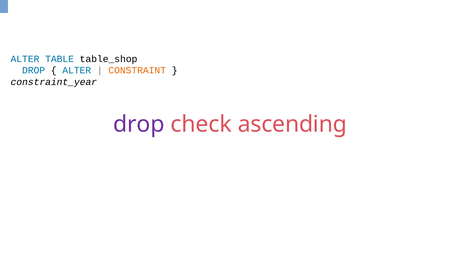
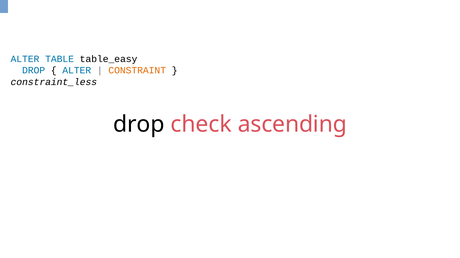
table_shop: table_shop -> table_easy (109, 59)
constraint_year: constraint_year -> constraint_less (54, 82)
drop colour: purple -> black (139, 125)
